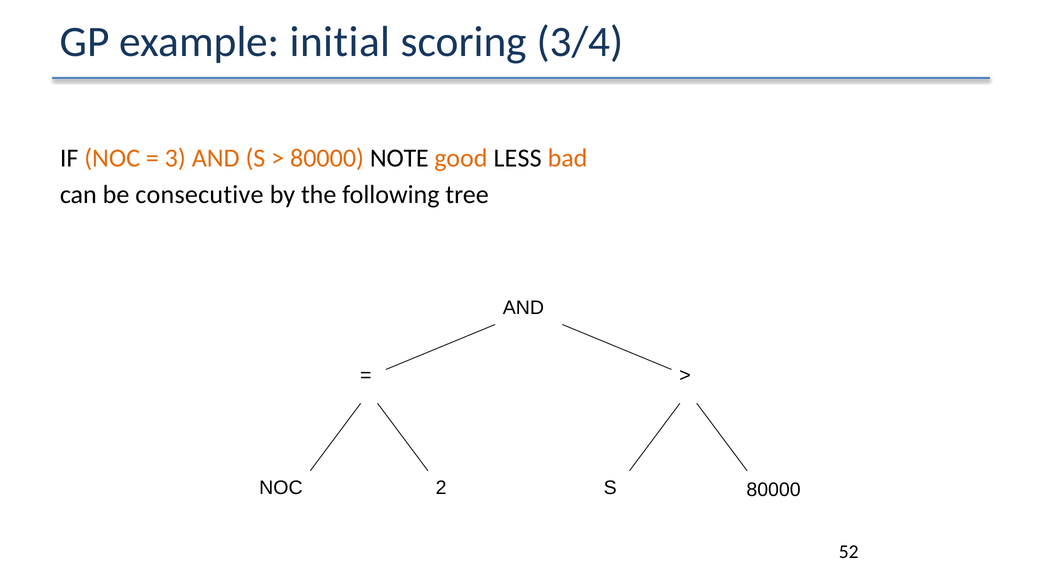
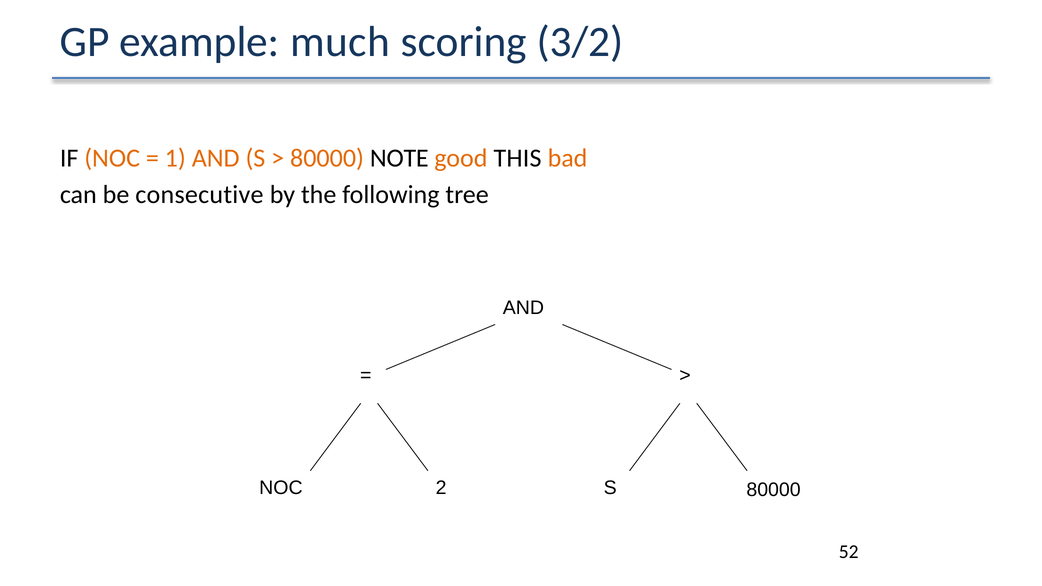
initial: initial -> much (340, 42)
3/4: 3/4 -> 3/2 (580, 42)
3: 3 -> 1 (175, 158)
LESS: LESS -> THIS (518, 158)
